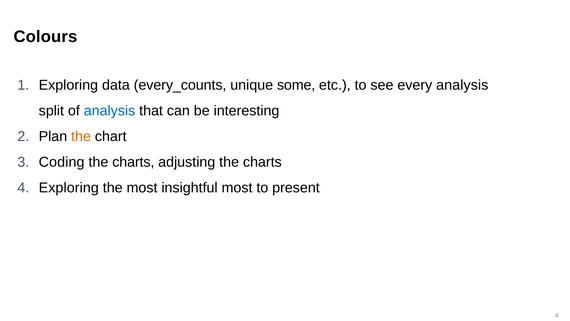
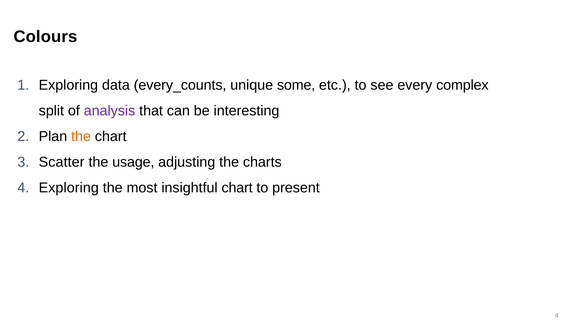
every analysis: analysis -> complex (462, 85)
analysis colour: blue -> purple (110, 111)
Coding: Coding -> Scatter (62, 162)
charts: charts -> usage (133, 162)
insightful most: most -> chart (237, 188)
